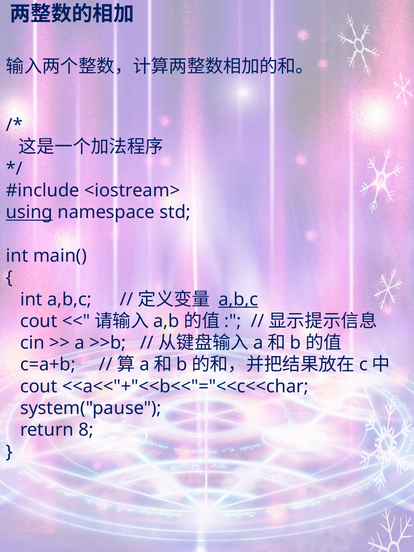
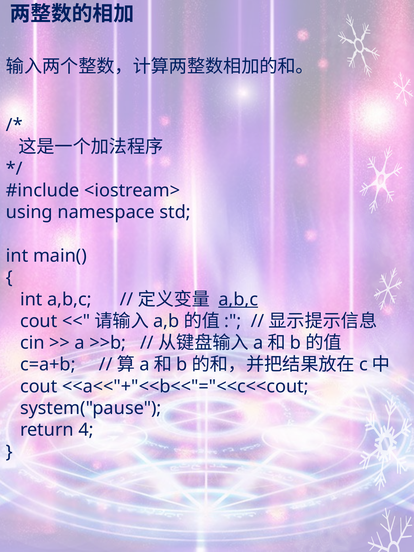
using underline: present -> none (29, 212)
<<a<<"+"<<b<<"="<<c<<char: <<a<<"+"<<b<<"="<<c<<char -> <<a<<"+"<<b<<"="<<c<<cout (185, 386)
8: 8 -> 4 (86, 430)
